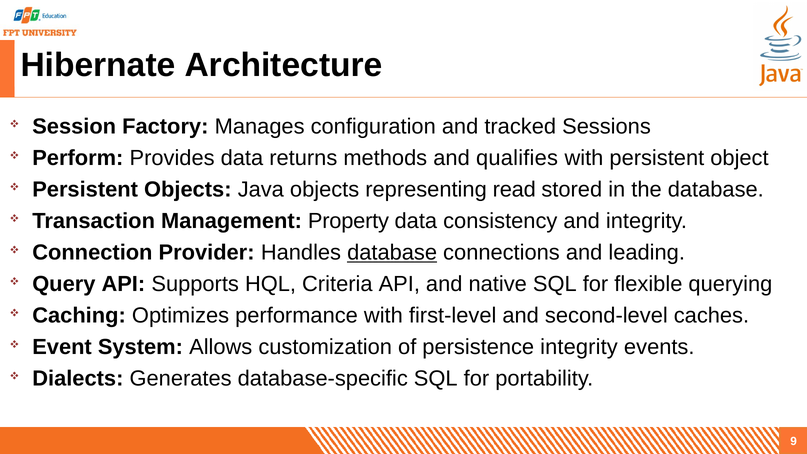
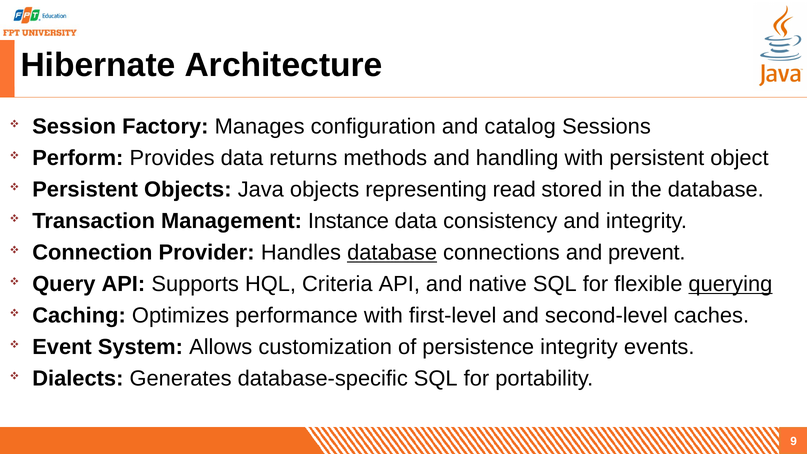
tracked: tracked -> catalog (520, 127)
qualifies: qualifies -> handling (517, 158)
Property: Property -> Instance (348, 221)
leading: leading -> prevent (647, 253)
querying underline: none -> present (730, 284)
